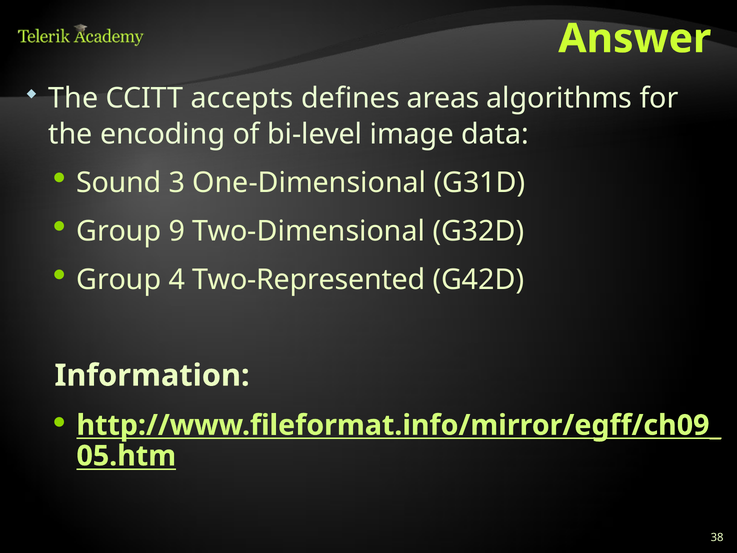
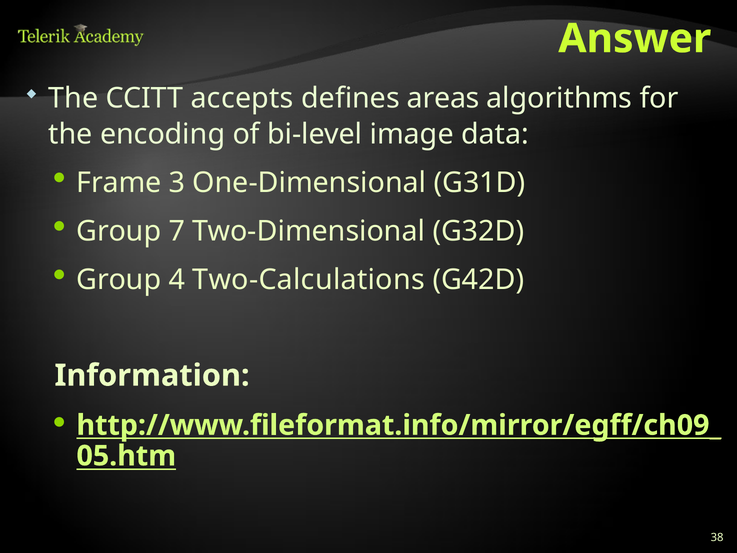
Sound: Sound -> Frame (119, 183)
9: 9 -> 7 (177, 231)
Two-Represented: Two-Represented -> Two-Calculations (309, 280)
